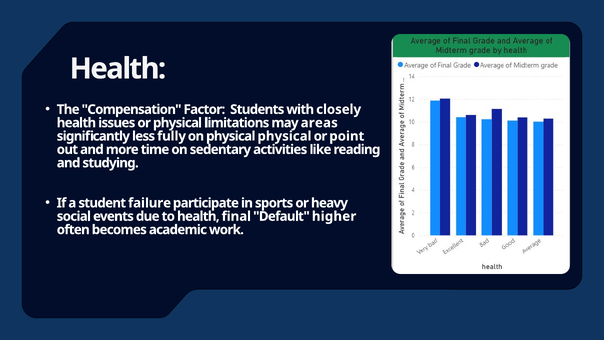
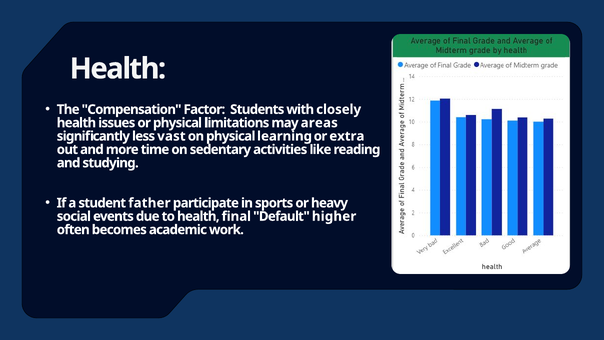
fully: fully -> vast (171, 136)
physical physical: physical -> learning (285, 136)
point: point -> extra (347, 136)
failure: failure -> father (149, 203)
